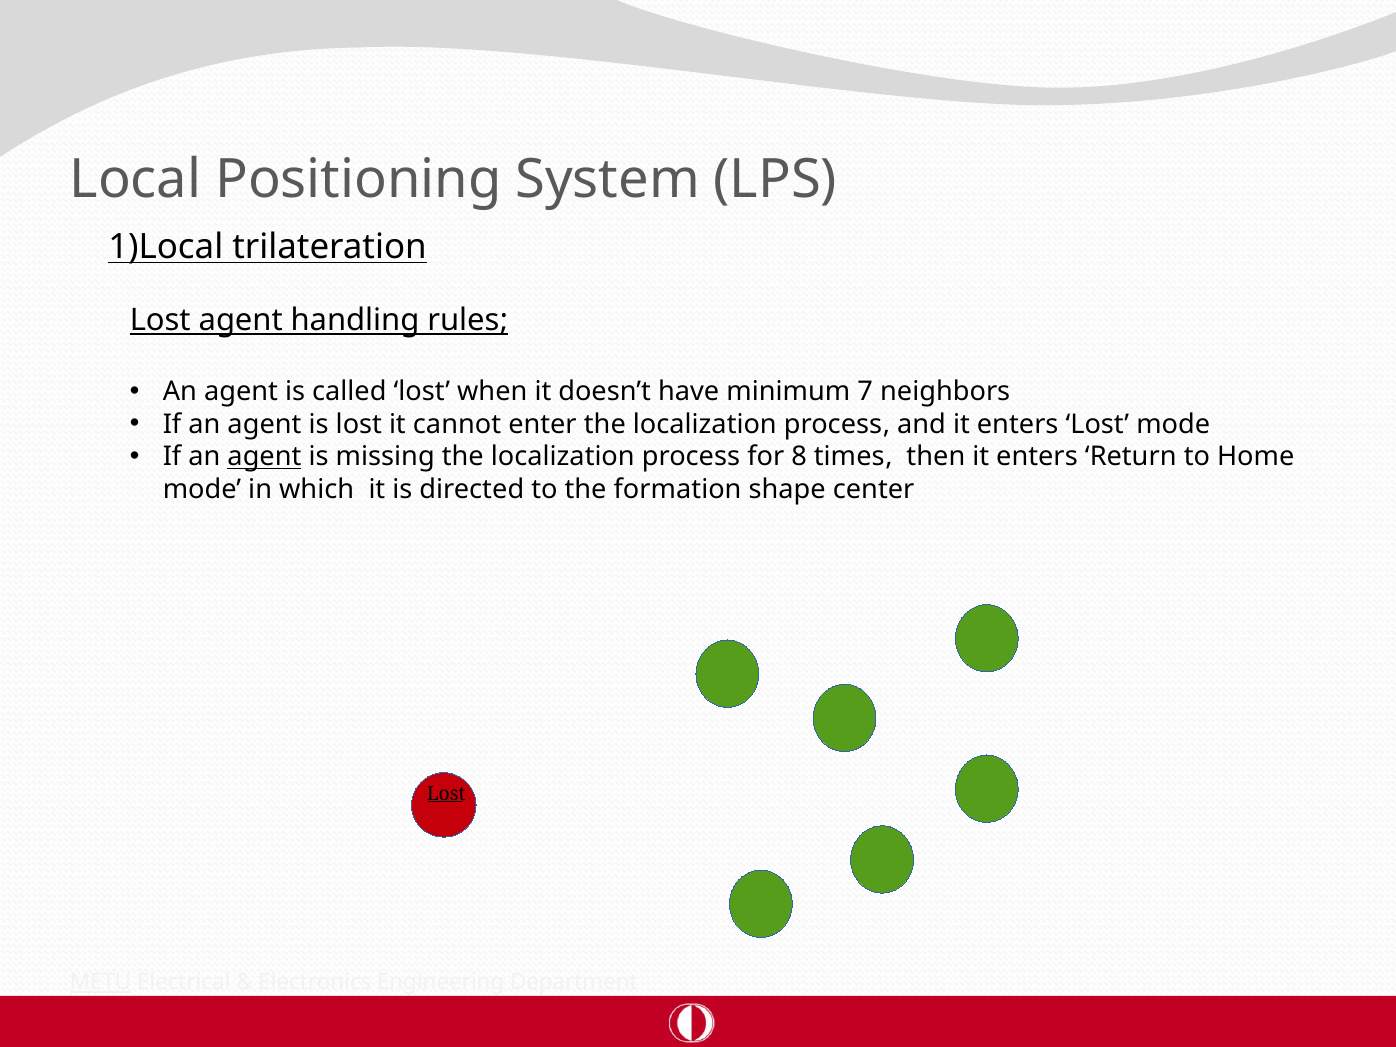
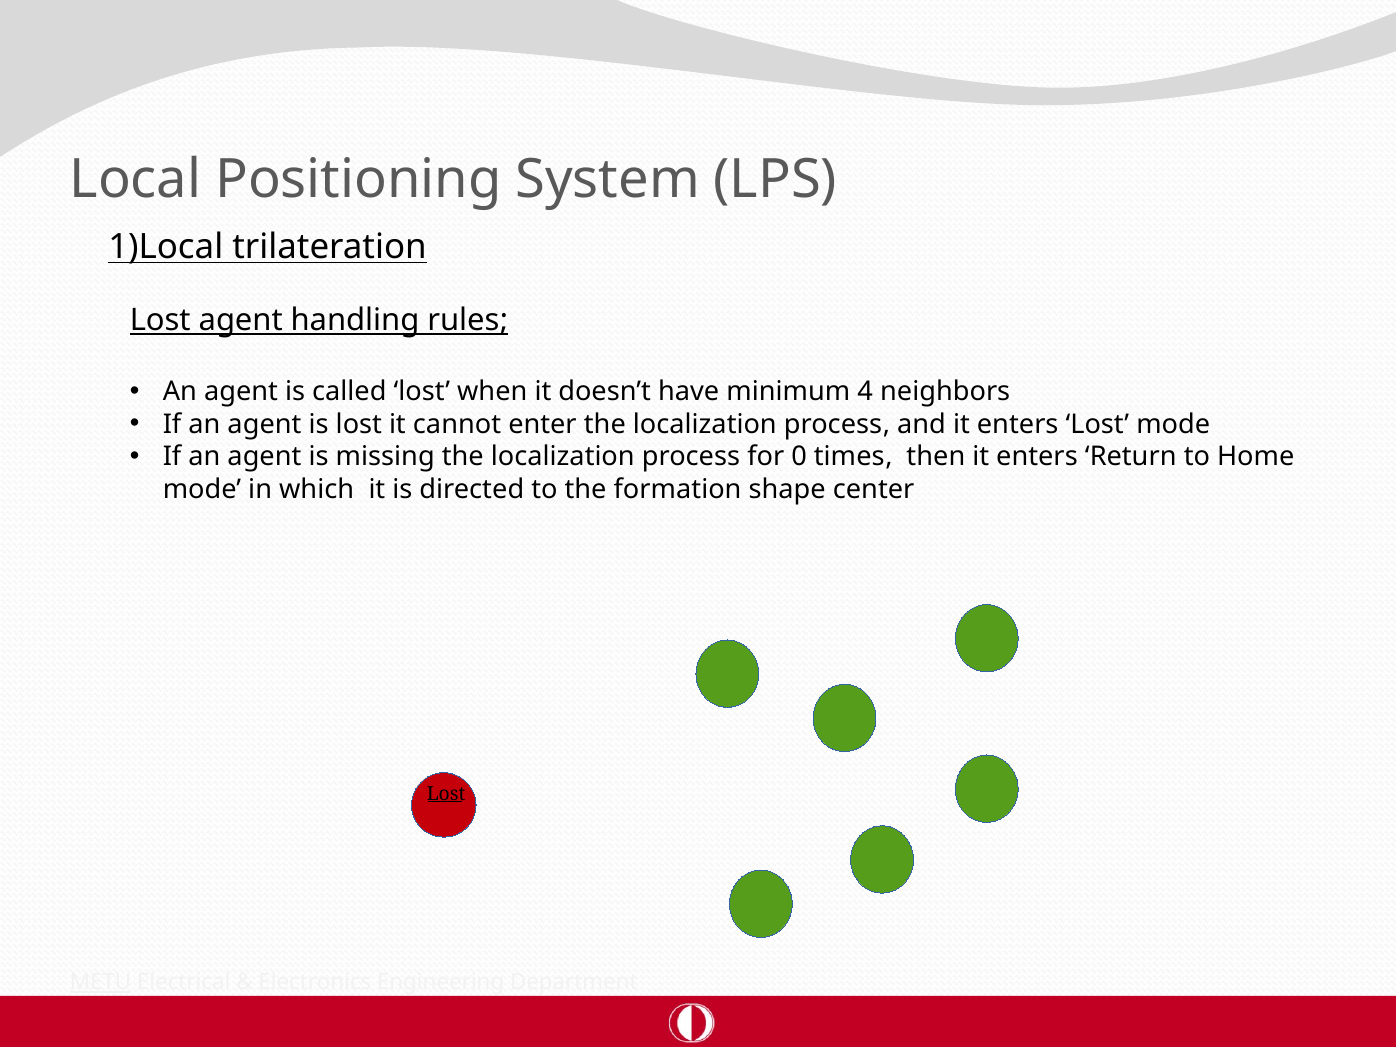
7: 7 -> 4 (865, 392)
agent underline: present -> none (264, 457)
8: 8 -> 0 (799, 457)
